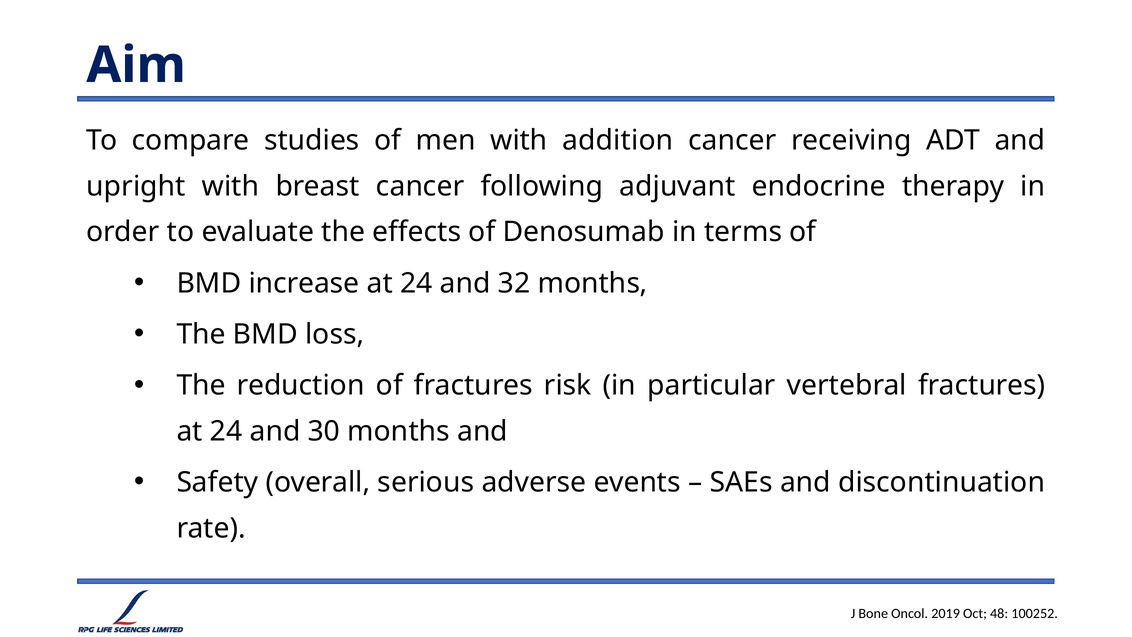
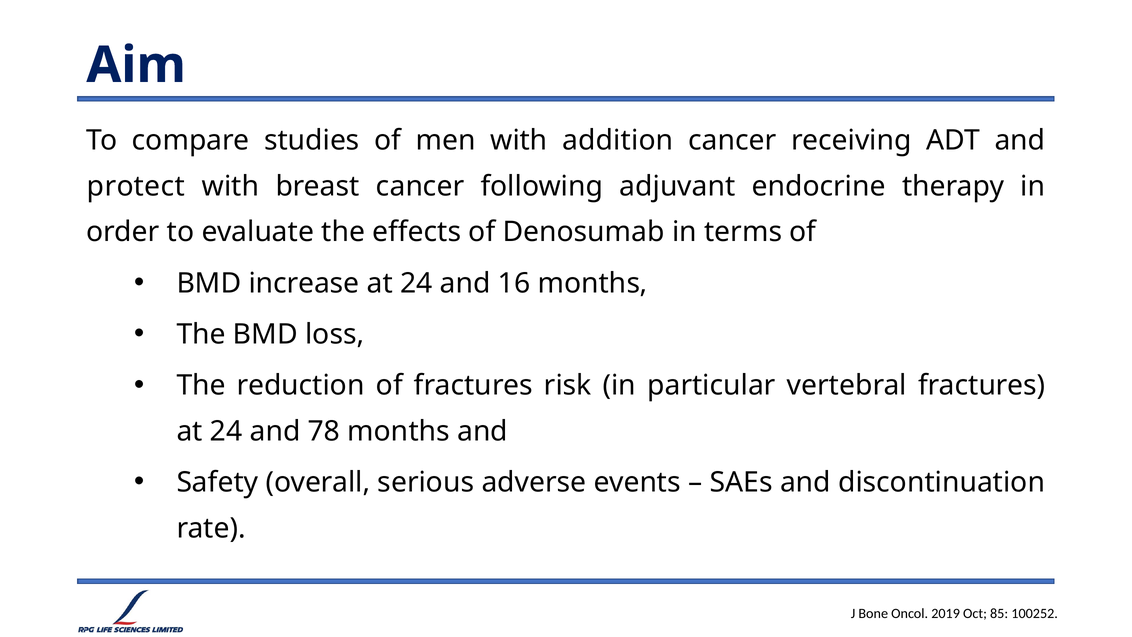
upright: upright -> protect (136, 186)
32: 32 -> 16 (514, 283)
30: 30 -> 78 (324, 431)
48: 48 -> 85 (999, 613)
